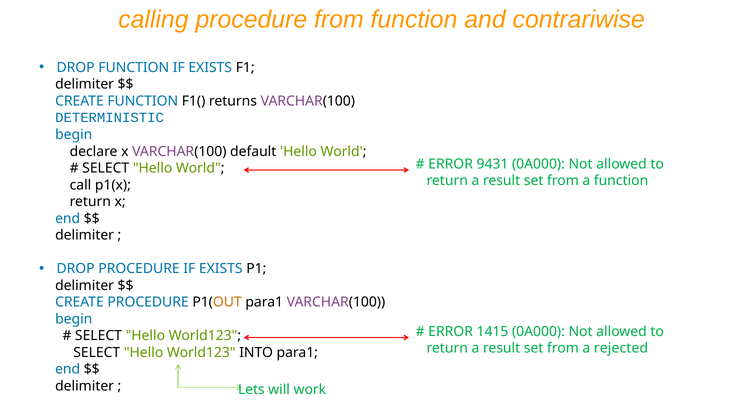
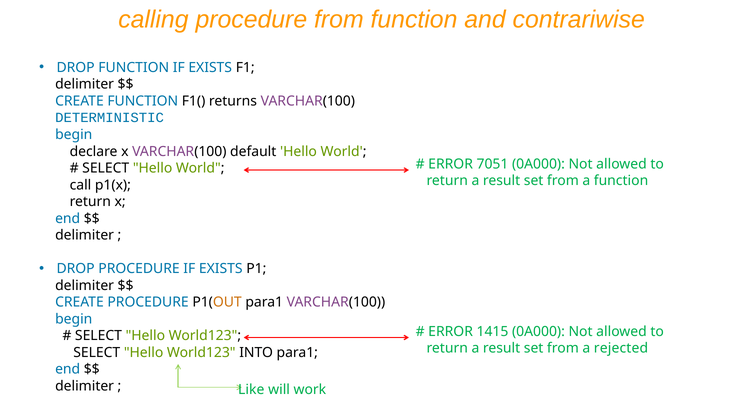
9431: 9431 -> 7051 (492, 164)
Lets: Lets -> Like (251, 389)
